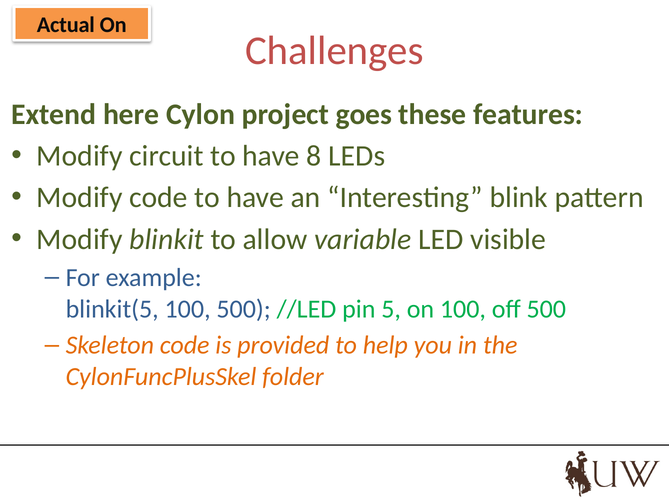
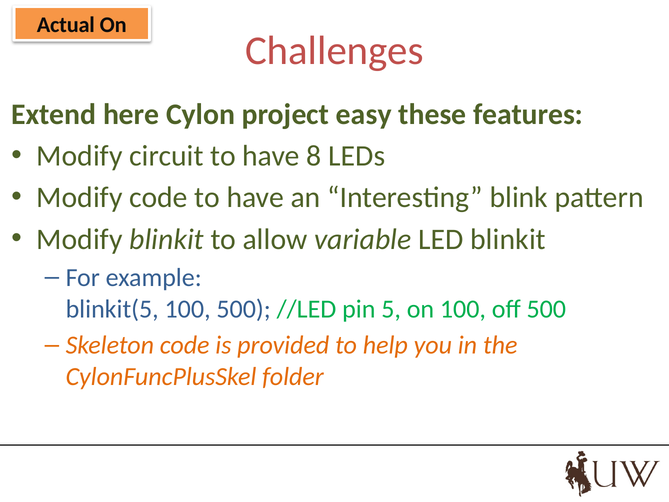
goes: goes -> easy (364, 114)
LED visible: visible -> blinkit (508, 239)
